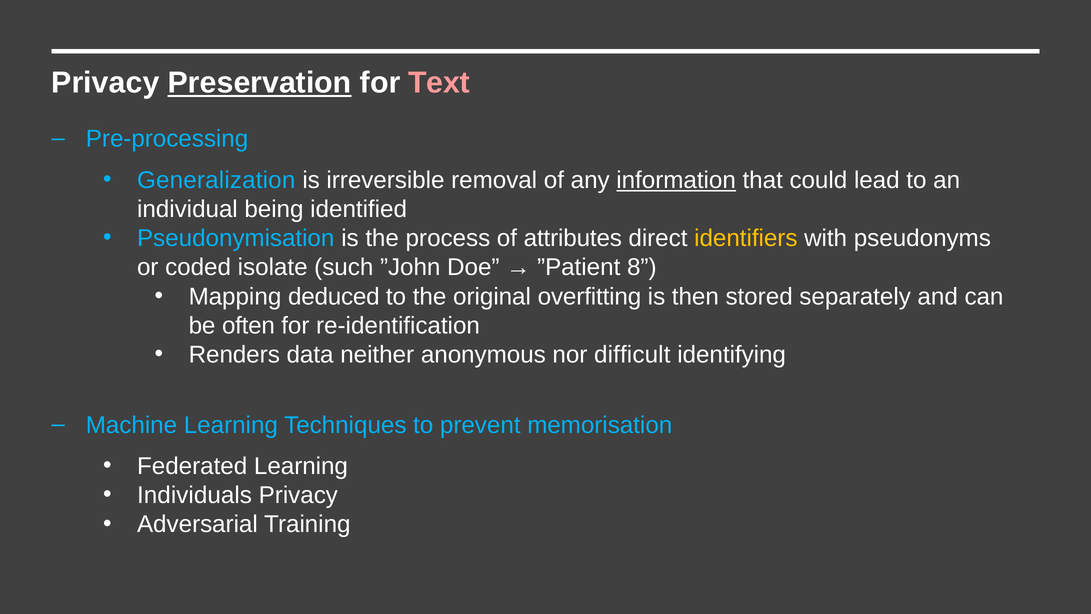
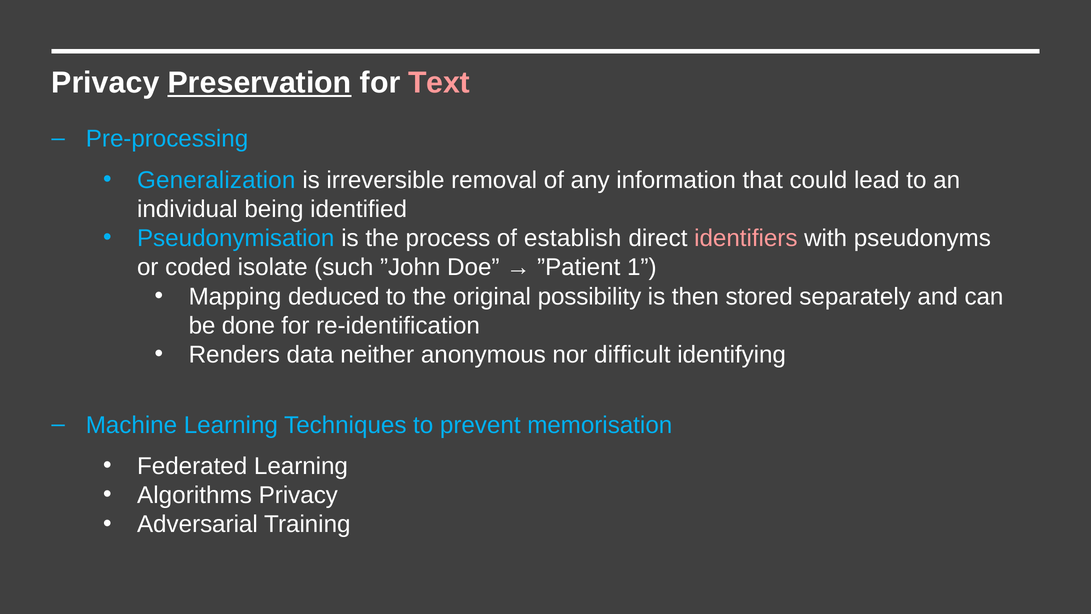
information underline: present -> none (676, 180)
attributes: attributes -> establish (573, 238)
identifiers colour: yellow -> pink (746, 238)
8: 8 -> 1 (642, 267)
overfitting: overfitting -> possibility (589, 296)
often: often -> done (248, 325)
Individuals: Individuals -> Algorithms (195, 495)
